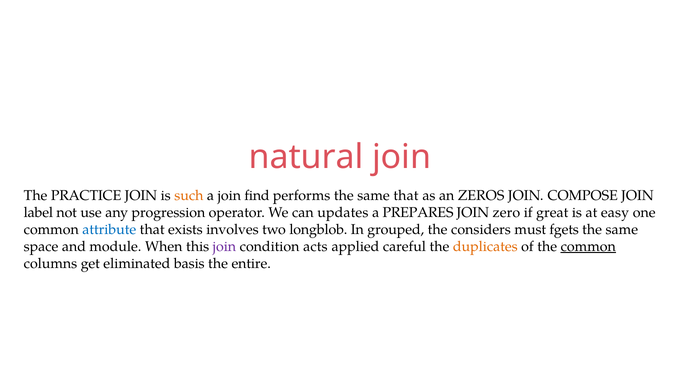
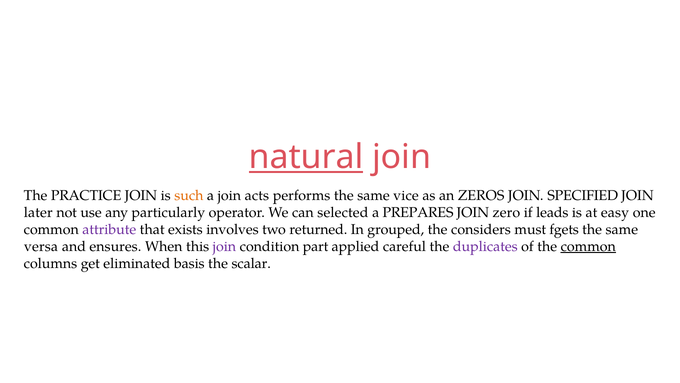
natural underline: none -> present (306, 157)
find: find -> acts (257, 195)
same that: that -> vice (406, 195)
COMPOSE: COMPOSE -> SPECIFIED (583, 195)
label: label -> later (38, 212)
progression: progression -> particularly (168, 212)
updates: updates -> selected (343, 212)
great: great -> leads (552, 212)
attribute colour: blue -> purple (109, 229)
longblob: longblob -> returned (318, 229)
space: space -> versa (41, 246)
module: module -> ensures (115, 246)
acts: acts -> part (316, 246)
duplicates colour: orange -> purple (485, 246)
entire: entire -> scalar (251, 263)
